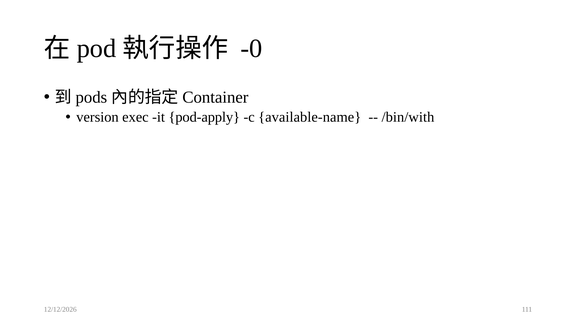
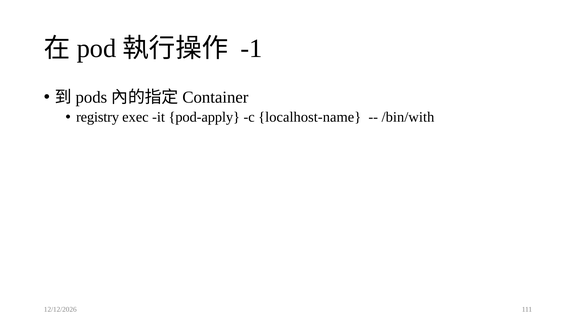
-0: -0 -> -1 (252, 48)
version: version -> registry (98, 117)
available-name: available-name -> localhost-name (310, 117)
